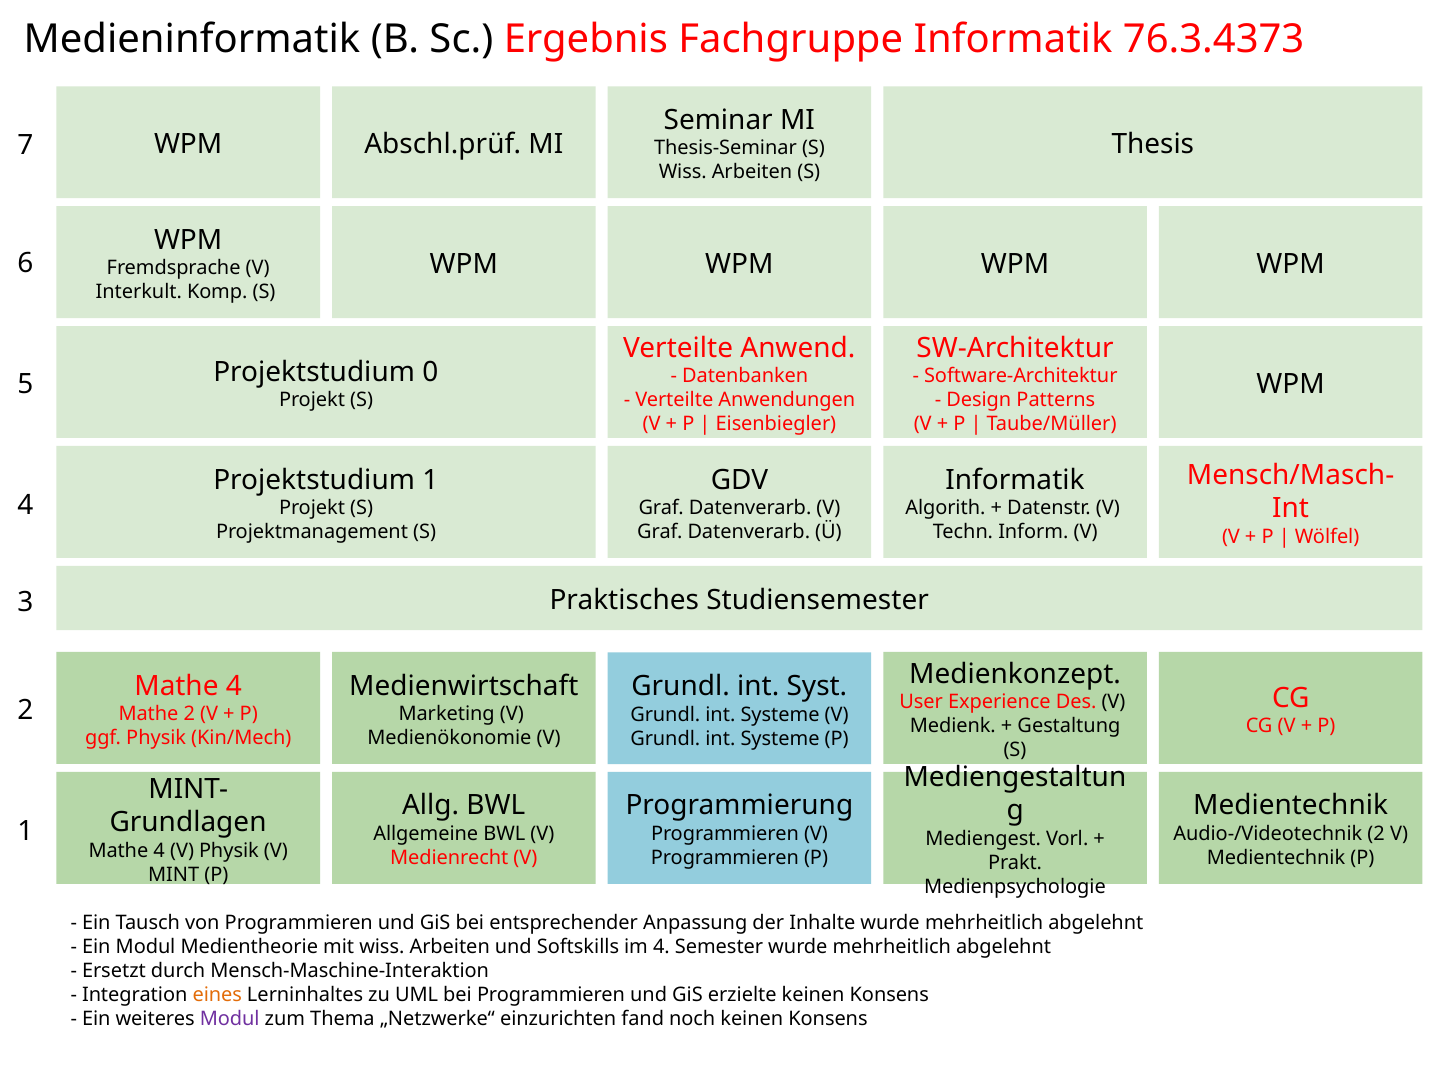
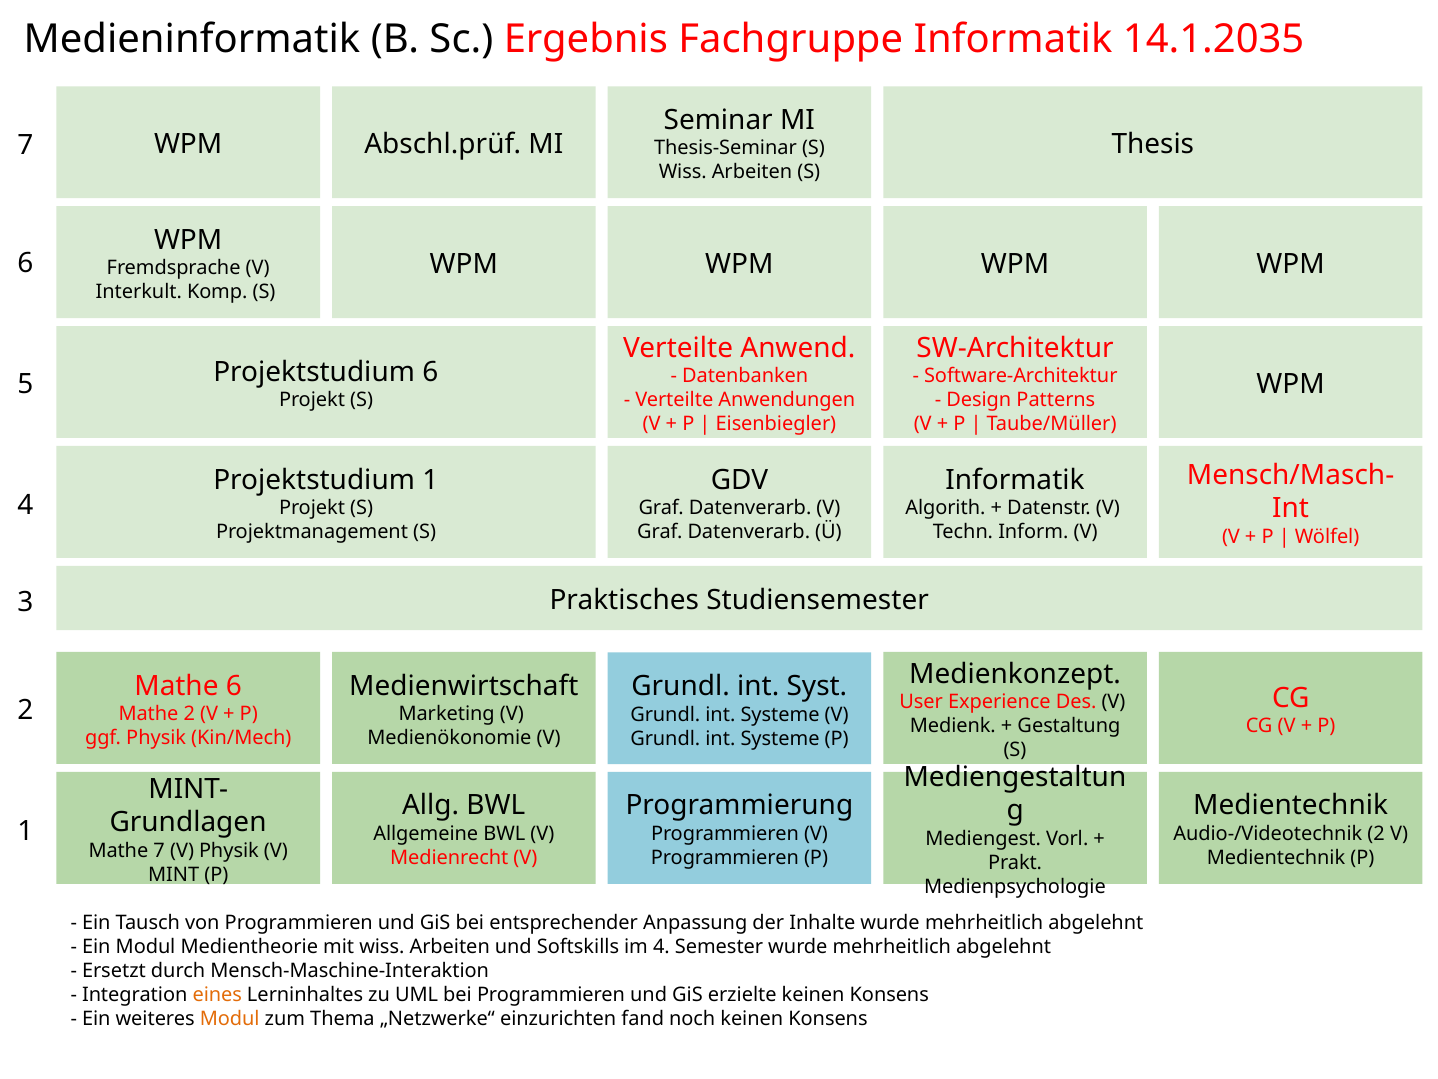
76.3.4373: 76.3.4373 -> 14.1.2035 (1214, 39)
Projektstudium 0: 0 -> 6 (430, 372)
4: 4 -> 6 (234, 686)
4: 4 -> 7 (159, 850)
Modul colour: purple -> orange (230, 1018)
